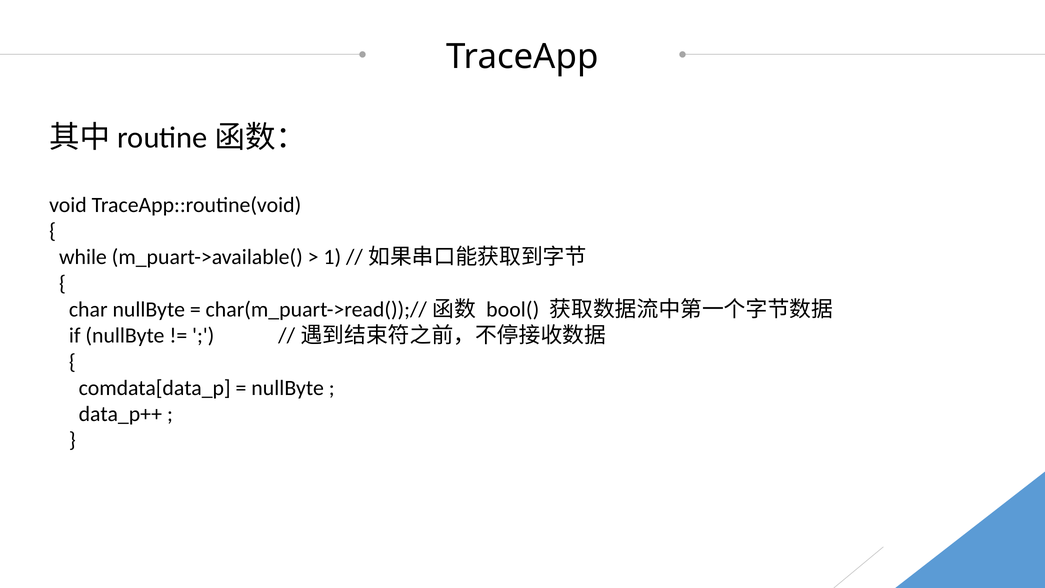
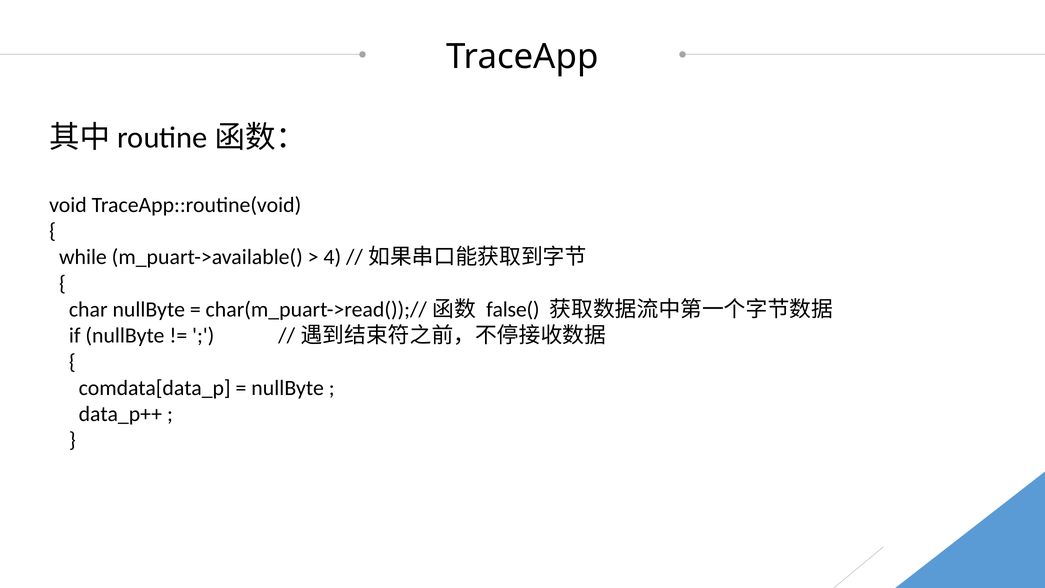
1: 1 -> 4 (332, 257)
bool(: bool( -> false( (513, 309)
